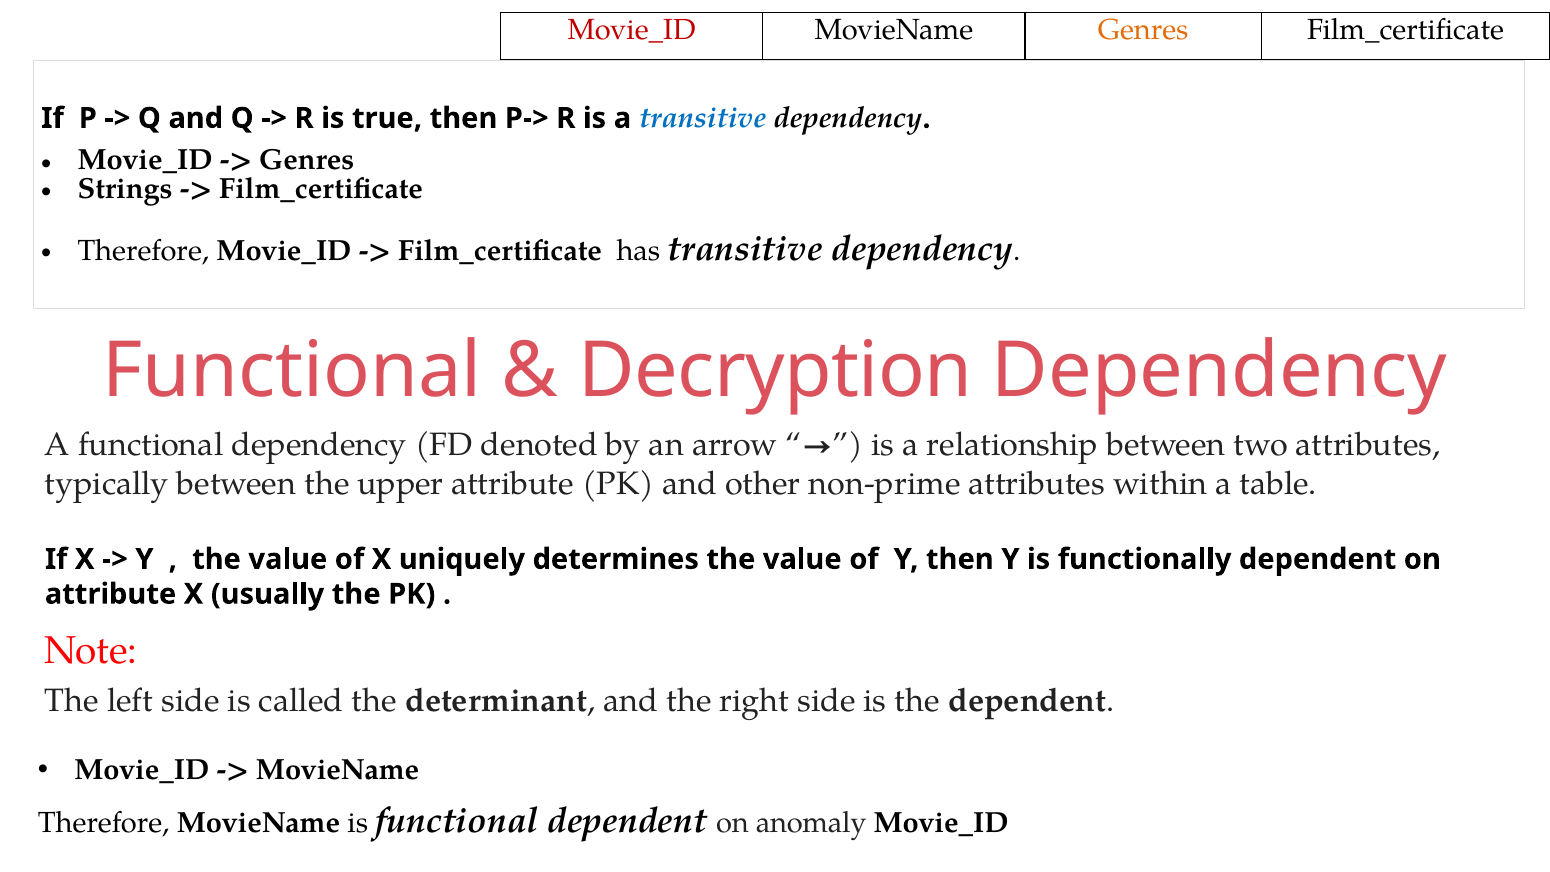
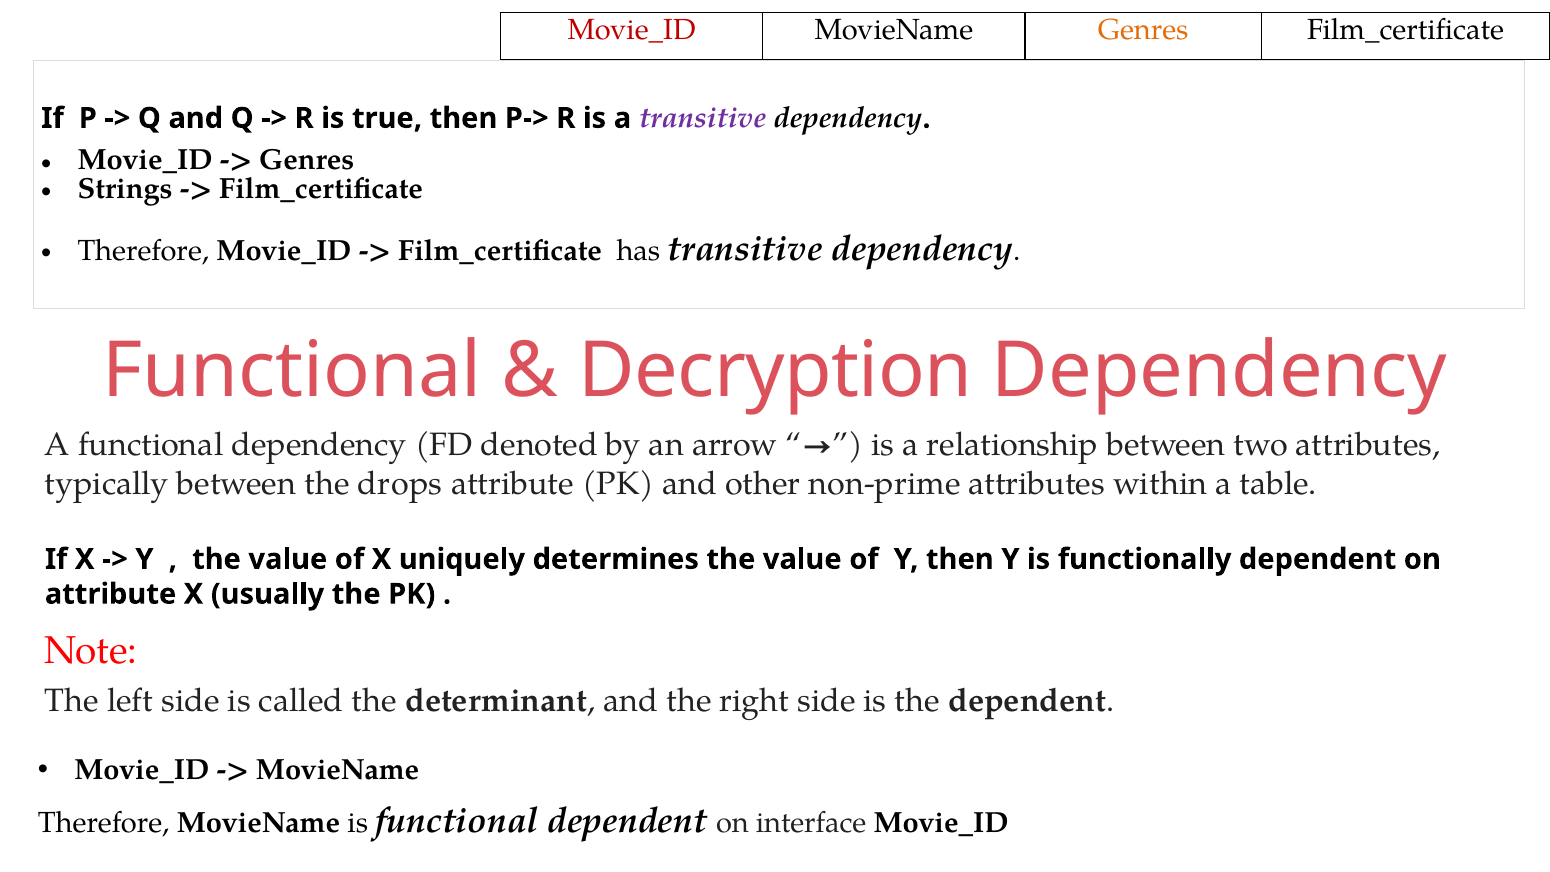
transitive colour: blue -> purple (703, 118)
upper: upper -> drops (400, 484)
anomaly: anomaly -> interface (811, 823)
